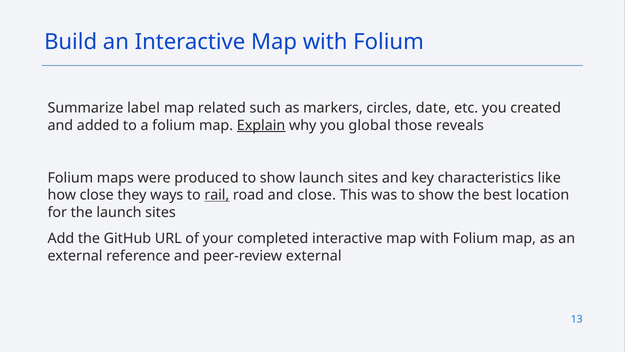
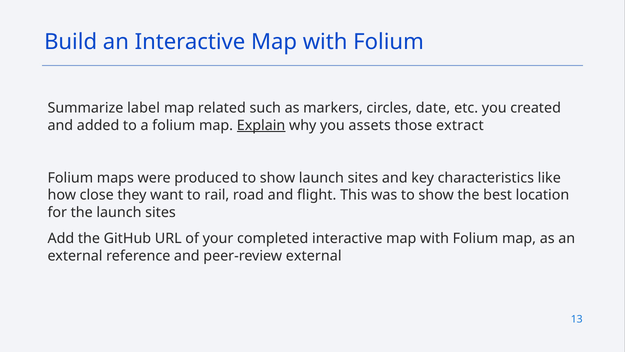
global: global -> assets (370, 125)
reveals: reveals -> extract (460, 125)
ways: ways -> want (167, 195)
rail underline: present -> none (217, 195)
and close: close -> flight (317, 195)
